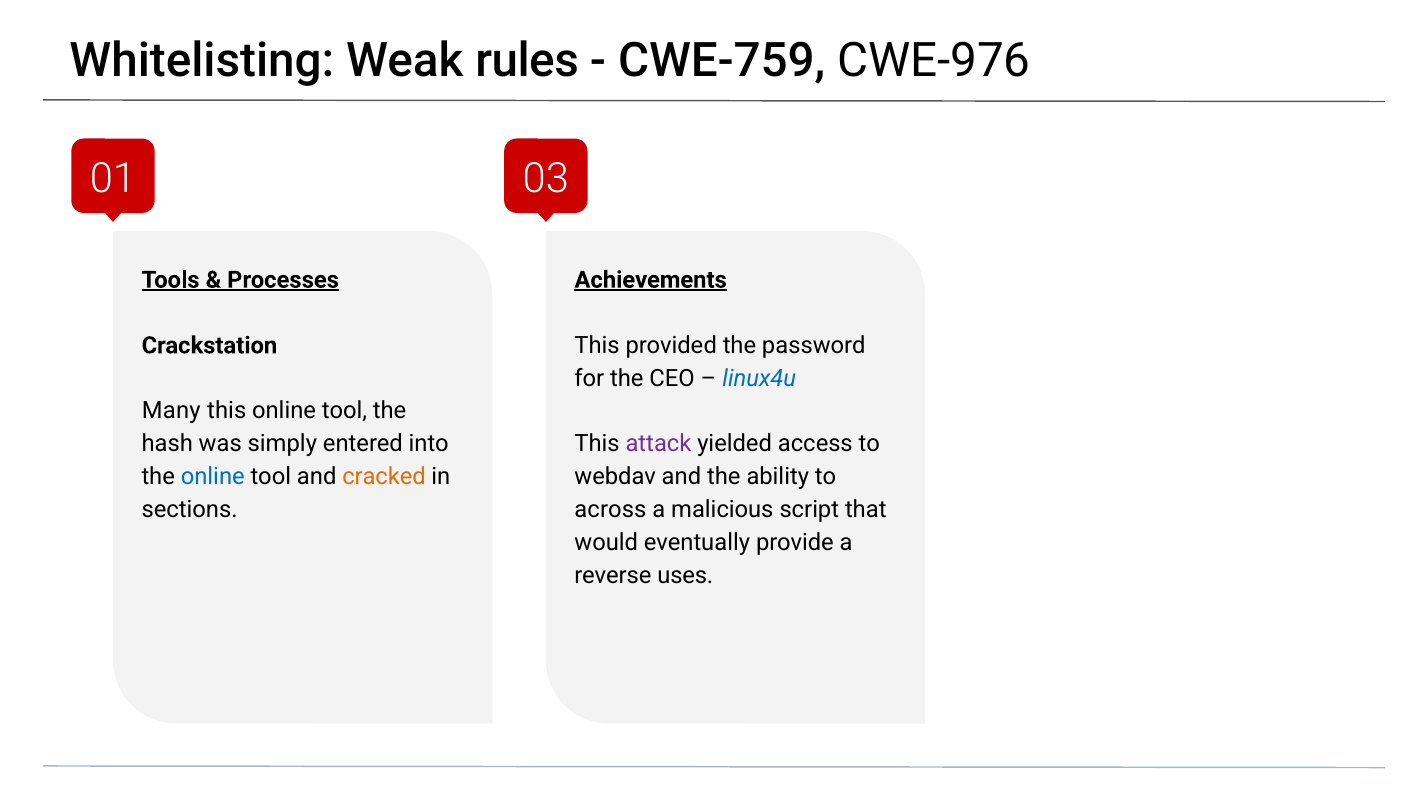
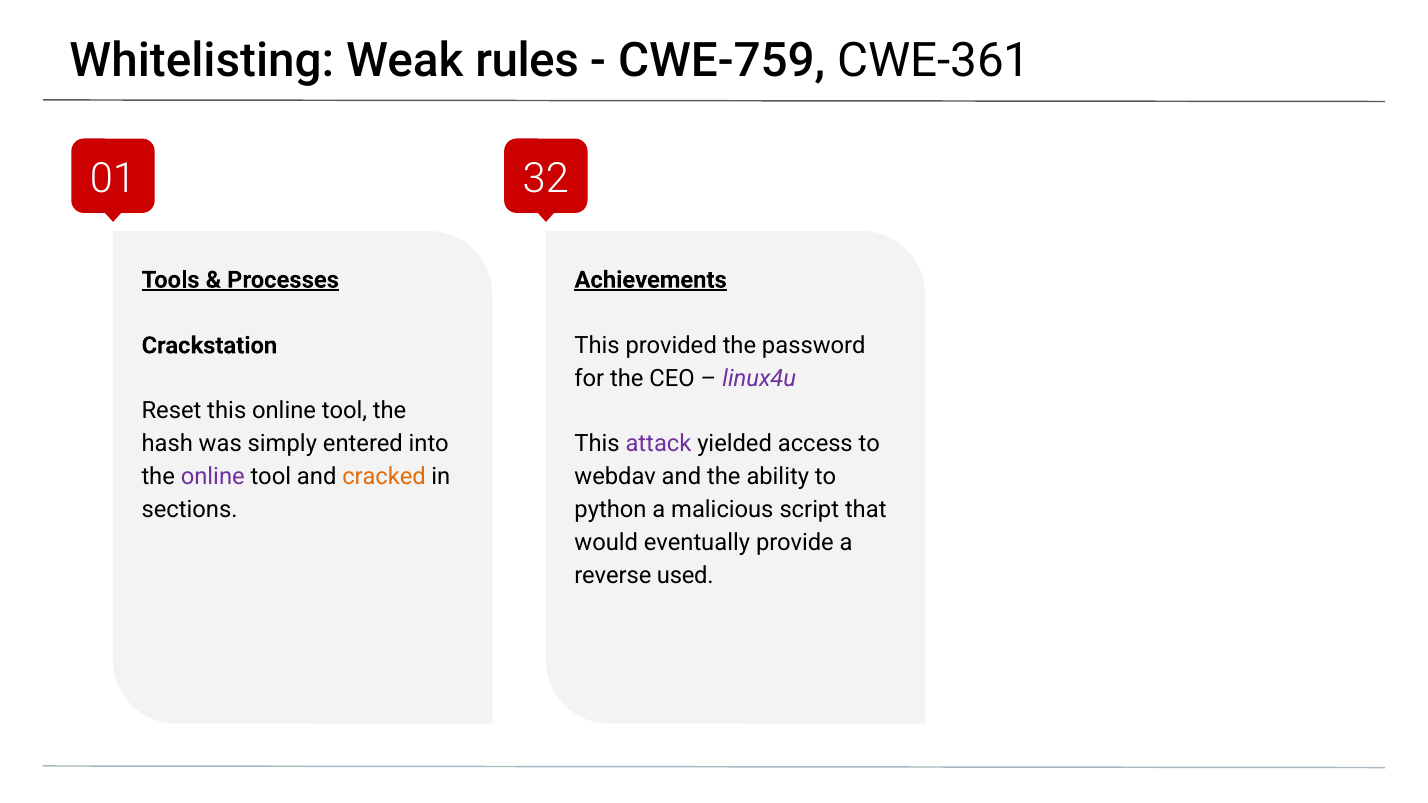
CWE-976: CWE-976 -> CWE-361 (934, 60)
03: 03 -> 32 (546, 179)
linux4u colour: blue -> purple (759, 378)
Many: Many -> Reset (171, 411)
online colour: blue -> purple (213, 477)
across: across -> python (611, 510)
uses: uses -> used (685, 575)
